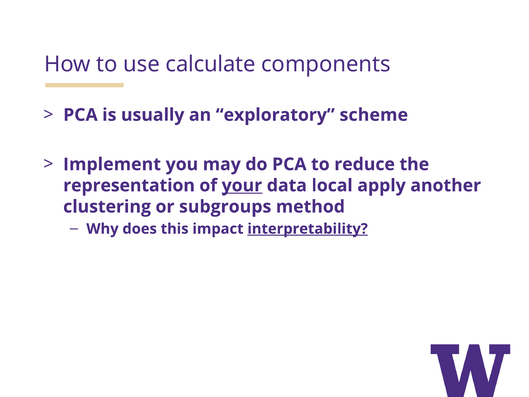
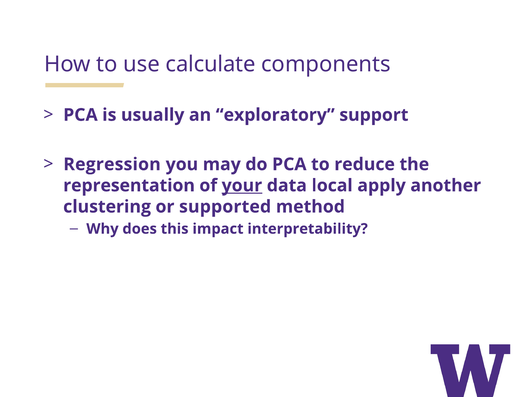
scheme: scheme -> support (374, 115)
Implement: Implement -> Regression (112, 164)
subgroups: subgroups -> supported (225, 207)
interpretability underline: present -> none (308, 229)
